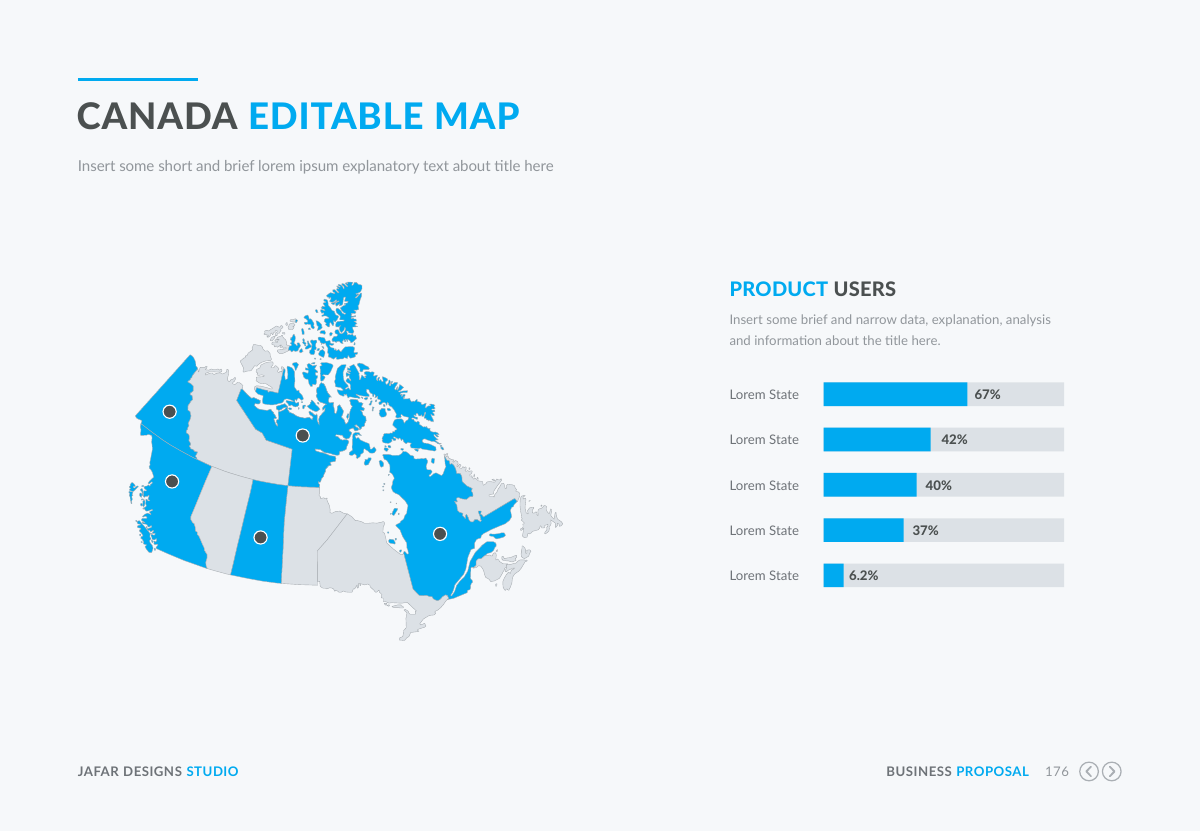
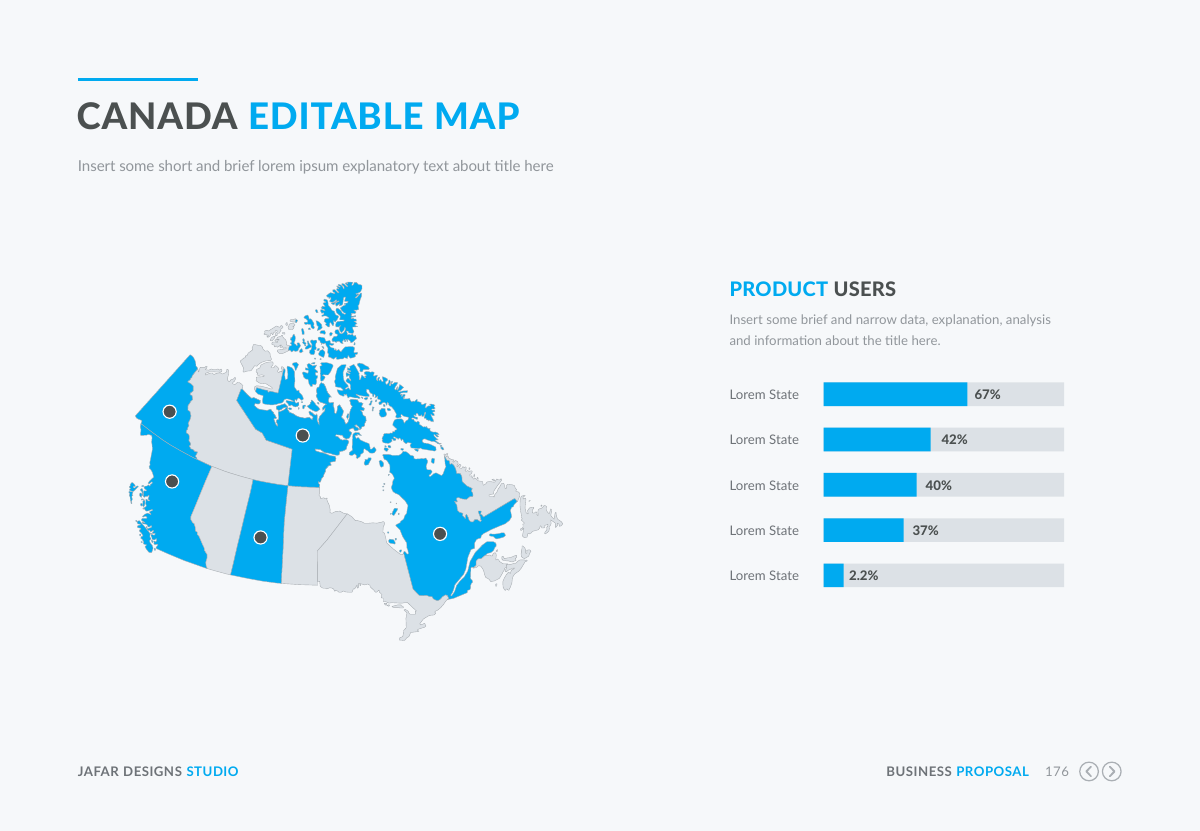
6.2%: 6.2% -> 2.2% (864, 576)
